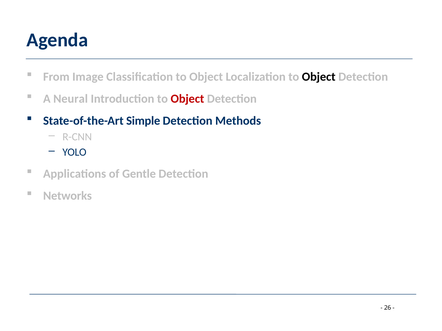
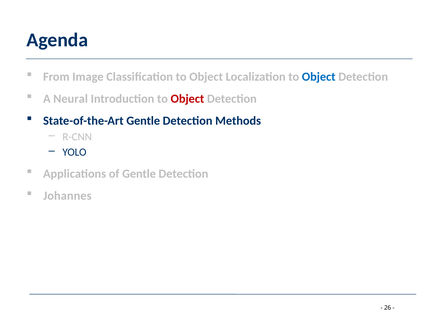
Object colour: black -> blue (319, 77)
State-of-the-Art Simple: Simple -> Gentle (143, 121)
Networks: Networks -> Johannes (67, 196)
